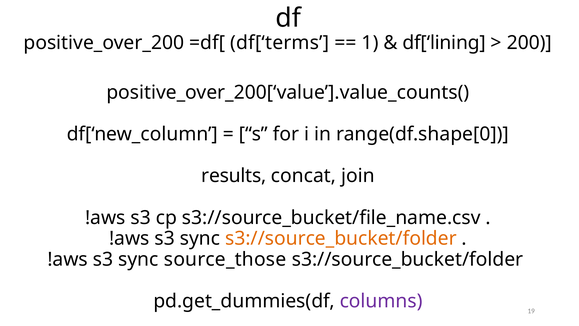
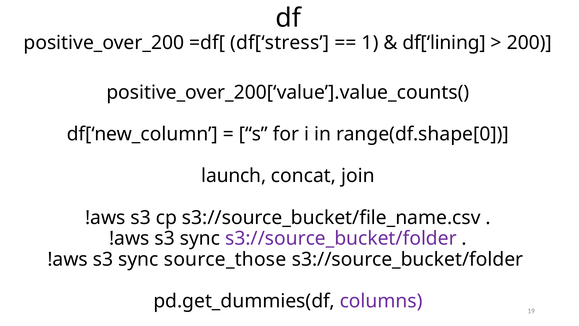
df[‘terms: df[‘terms -> df[‘stress (280, 43)
results: results -> launch (234, 176)
s3://source_bucket/folder colour: orange -> purple (341, 238)
